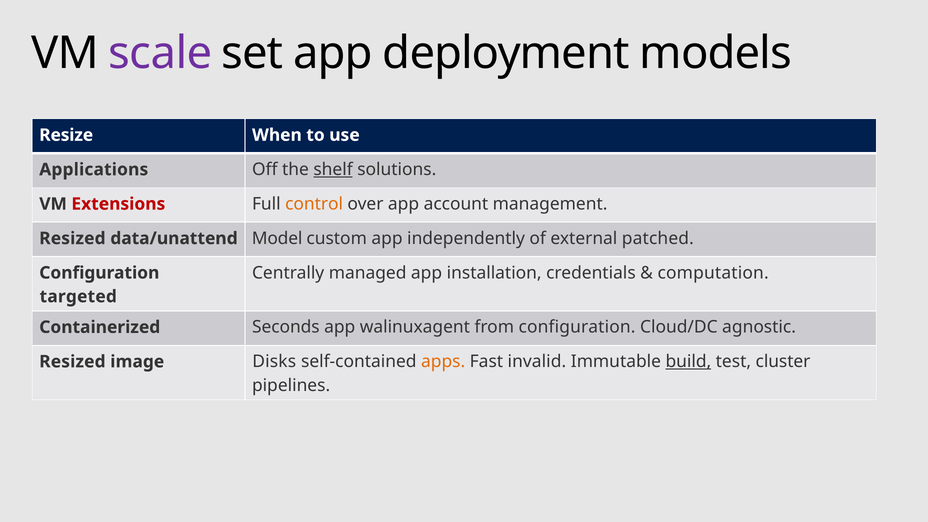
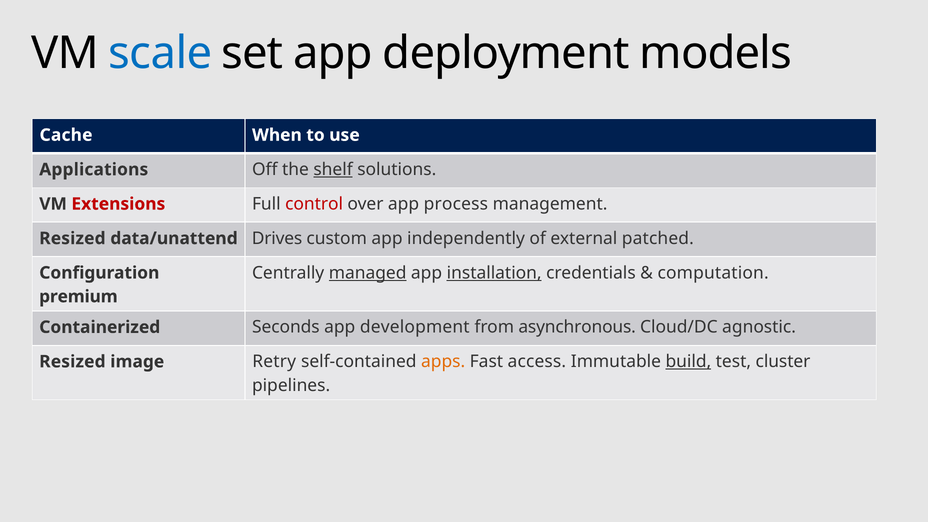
scale colour: purple -> blue (160, 53)
Resize: Resize -> Cache (66, 135)
control colour: orange -> red (314, 204)
account: account -> process (456, 204)
Model: Model -> Drives (277, 238)
managed underline: none -> present (368, 273)
installation underline: none -> present (494, 273)
targeted: targeted -> premium (78, 297)
walinuxagent: walinuxagent -> development (415, 327)
from configuration: configuration -> asynchronous (577, 327)
Disks: Disks -> Retry (274, 362)
invalid: invalid -> access (537, 362)
